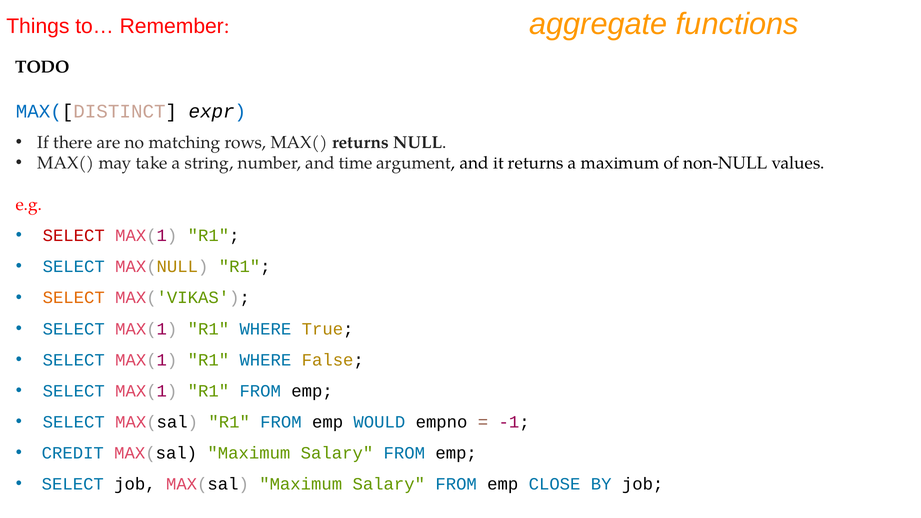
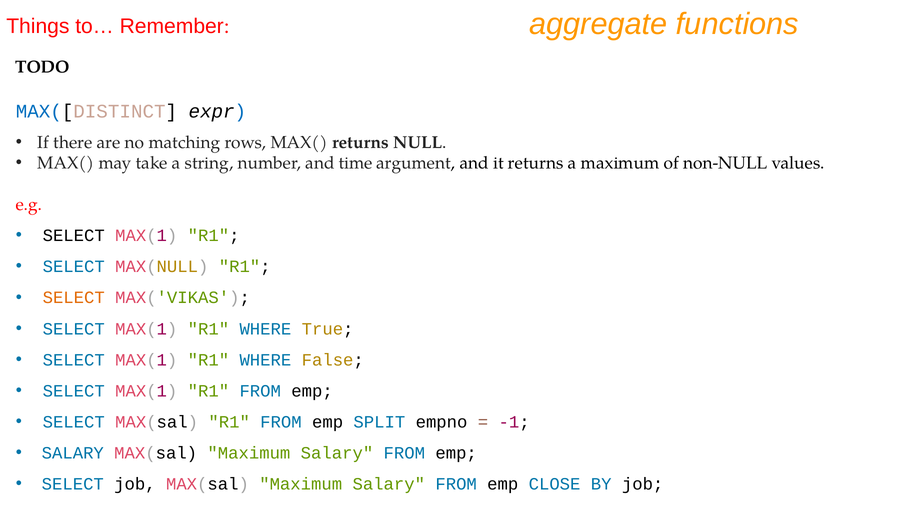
SELECT colour: red -> black (74, 236)
WOULD: WOULD -> SPLIT (379, 422)
CREDIT: CREDIT -> SALARY (73, 453)
